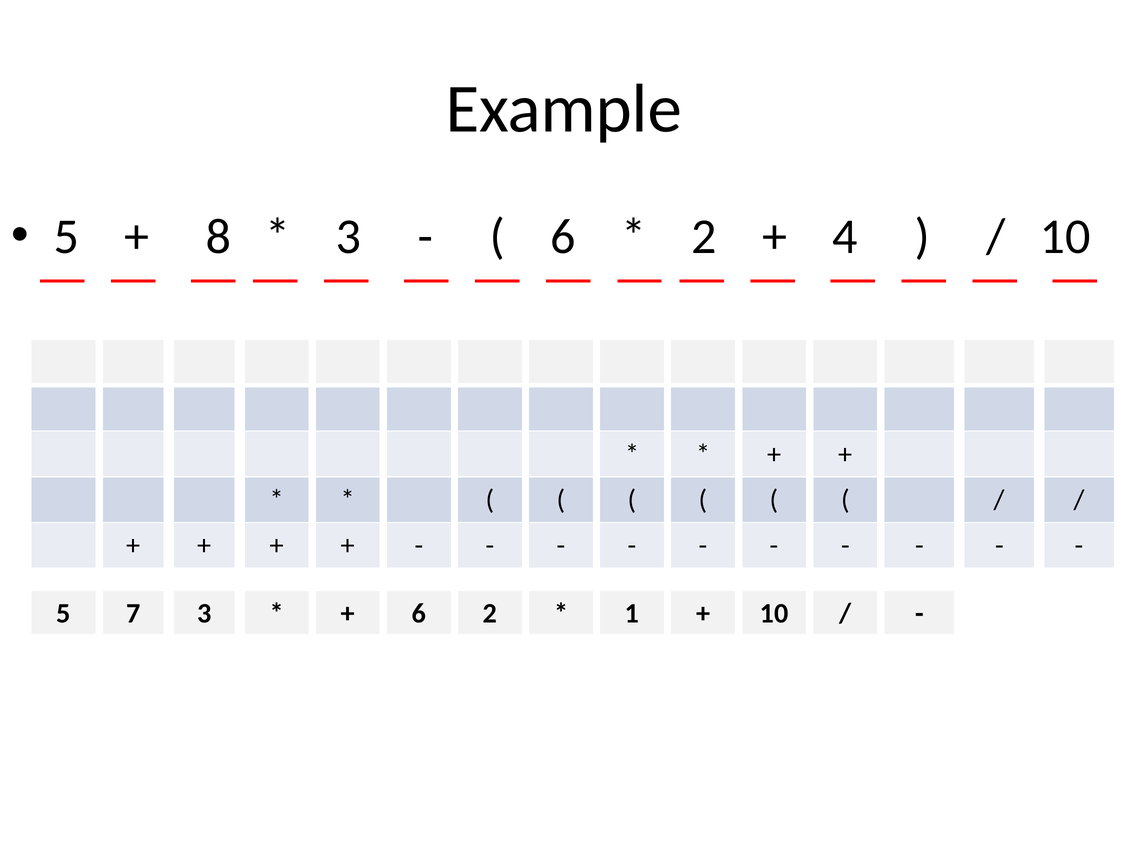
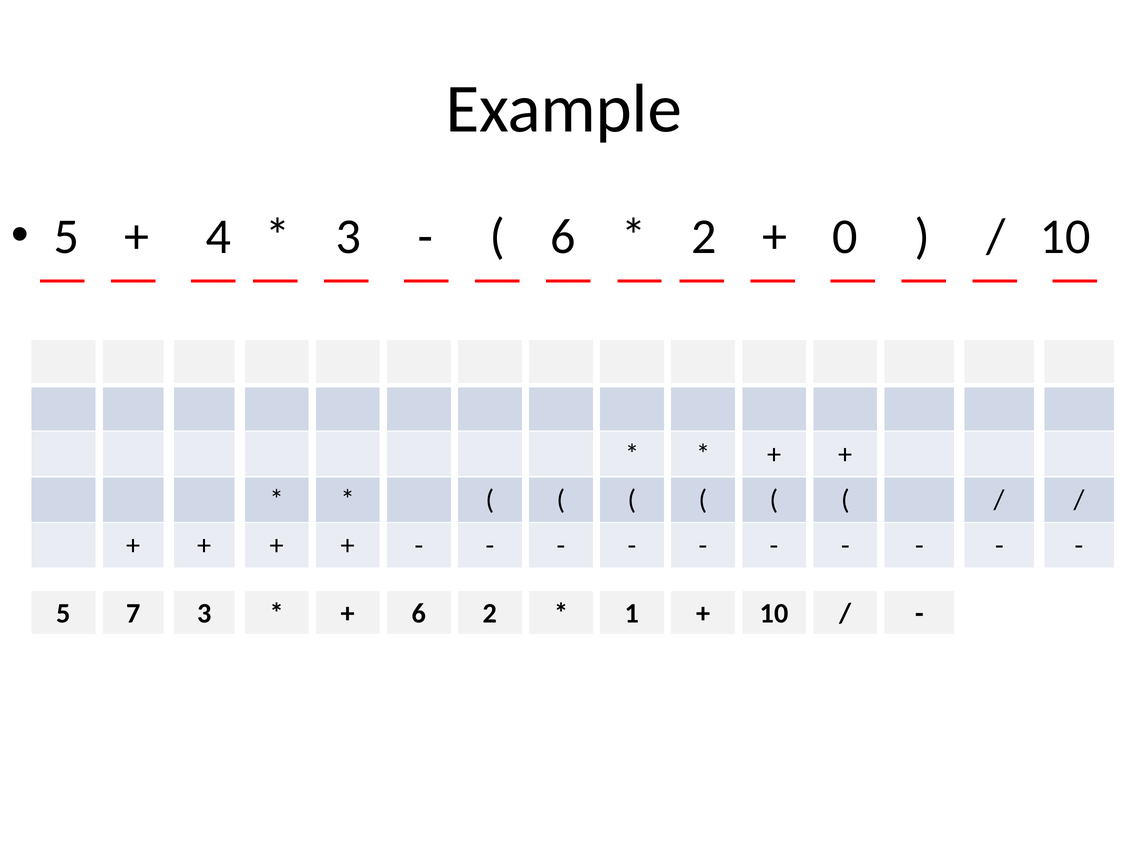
8: 8 -> 4 (219, 237)
4: 4 -> 0 (845, 237)
